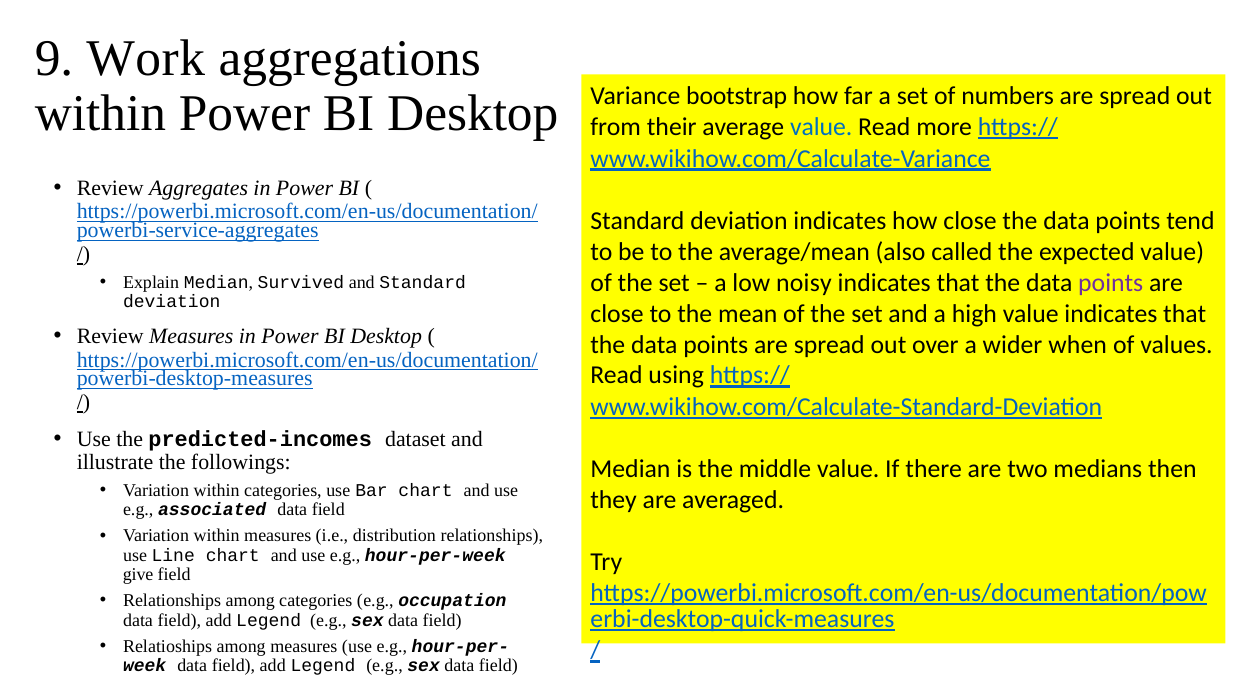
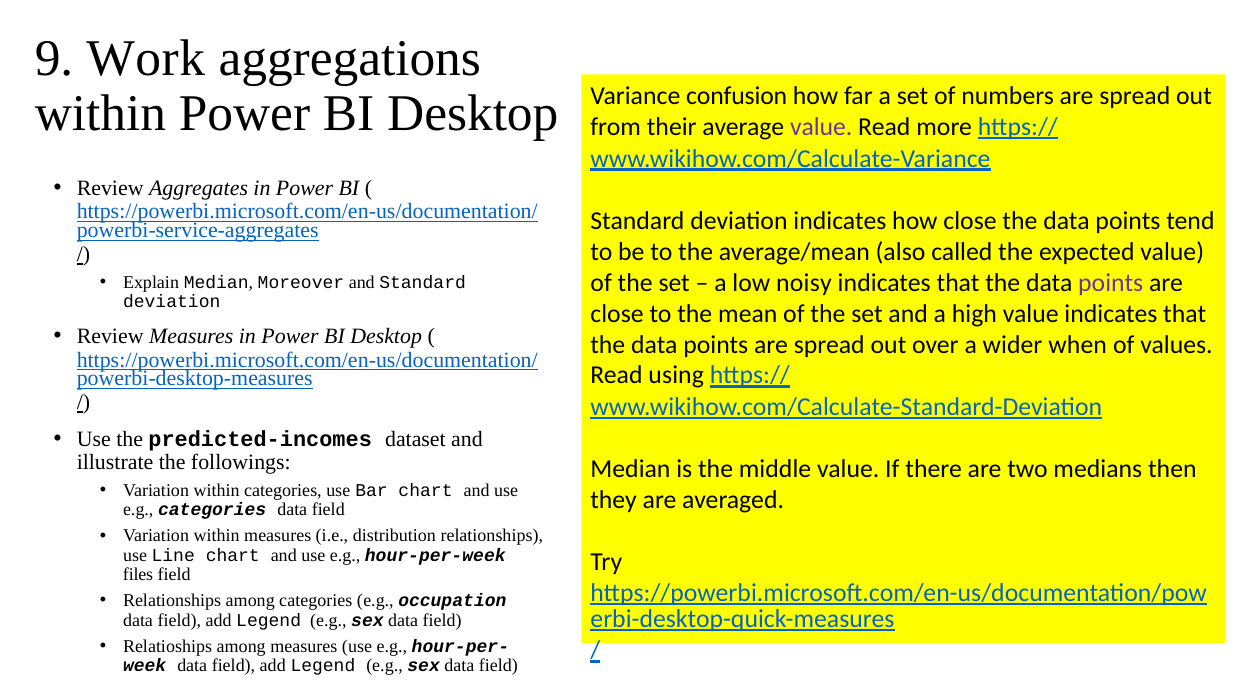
bootstrap: bootstrap -> confusion (737, 96)
value colour: blue -> purple (821, 127)
Survived: Survived -> Moreover (301, 282)
e.g associated: associated -> categories (212, 510)
give: give -> files (138, 575)
